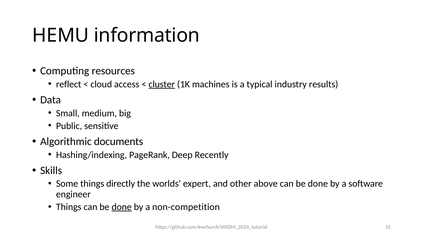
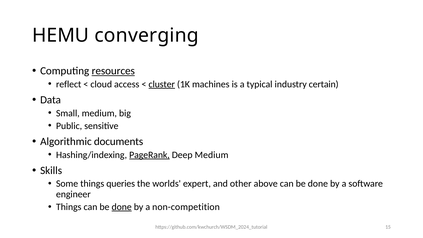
information: information -> converging (147, 36)
resources underline: none -> present (113, 71)
results: results -> certain (324, 84)
PageRank underline: none -> present (149, 155)
Deep Recently: Recently -> Medium (212, 155)
directly: directly -> queries (121, 184)
